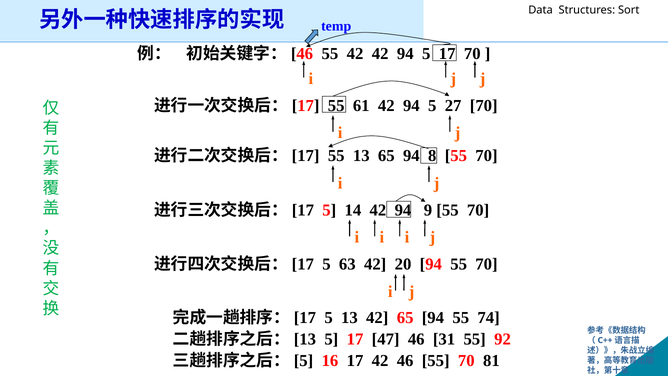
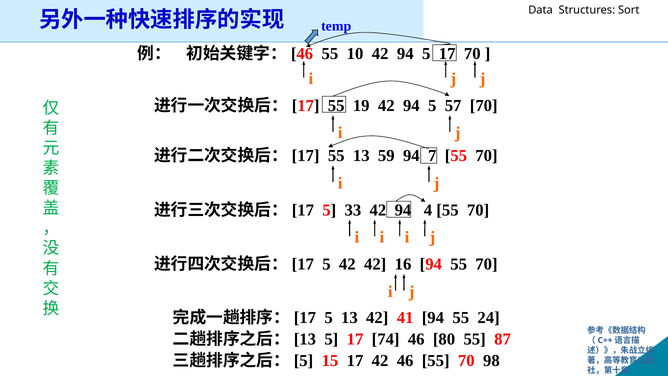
55 42: 42 -> 10 (355, 54)
61: 61 -> 19 (361, 106)
27: 27 -> 57 (453, 106)
13 65: 65 -> 59 (386, 156)
8: 8 -> 7 (432, 156)
14: 14 -> 33 (353, 210)
9: 9 -> 4 (428, 210)
5 63: 63 -> 42 (347, 264)
20: 20 -> 16 (403, 264)
42 65: 65 -> 41 (405, 318)
74: 74 -> 24 (489, 318)
47: 47 -> 74 (386, 339)
31: 31 -> 80 (444, 339)
92: 92 -> 87 (503, 339)
16: 16 -> 15 (330, 360)
81: 81 -> 98 (491, 360)
